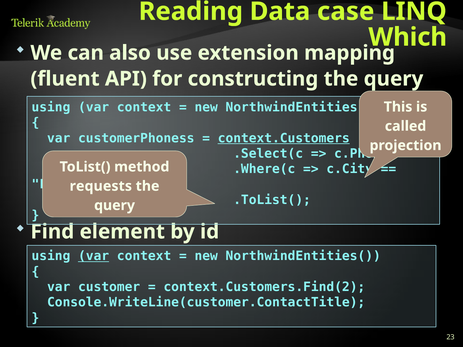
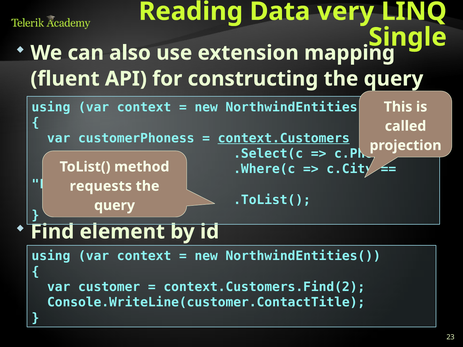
case: case -> very (346, 11)
Which: Which -> Single (408, 37)
var underline: present -> none (94, 256)
